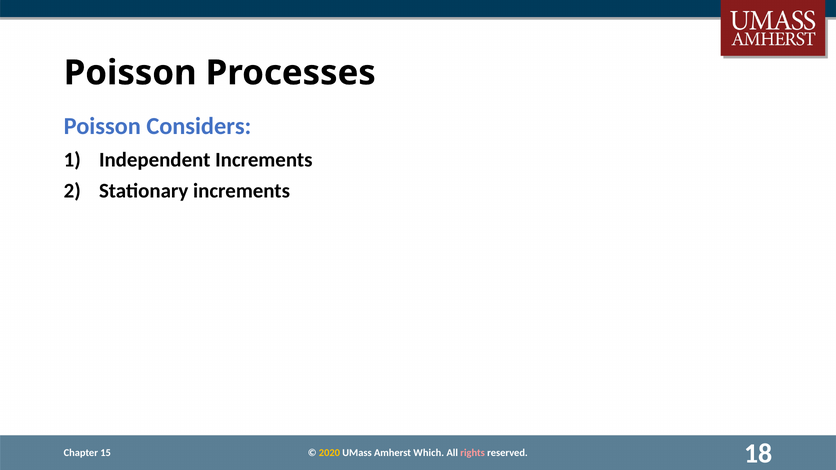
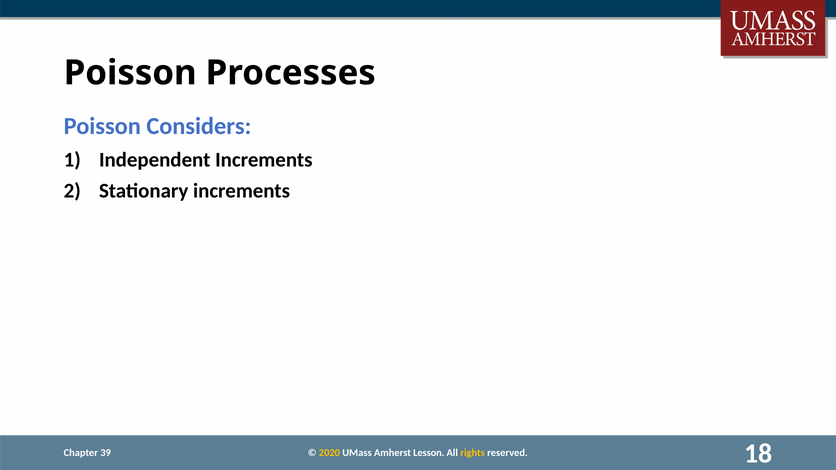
15: 15 -> 39 (106, 453)
Which: Which -> Lesson (429, 453)
rights colour: pink -> yellow (473, 453)
